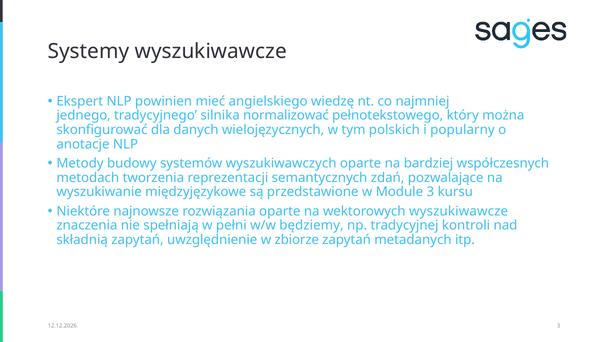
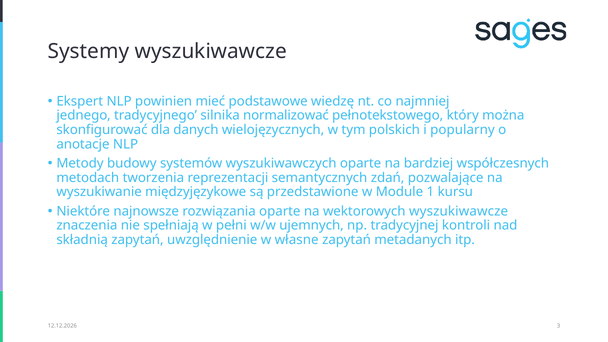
angielskiego: angielskiego -> podstawowe (268, 101)
Module 3: 3 -> 1 (430, 192)
będziemy: będziemy -> ujemnych (312, 226)
zbiorze: zbiorze -> własne (297, 240)
